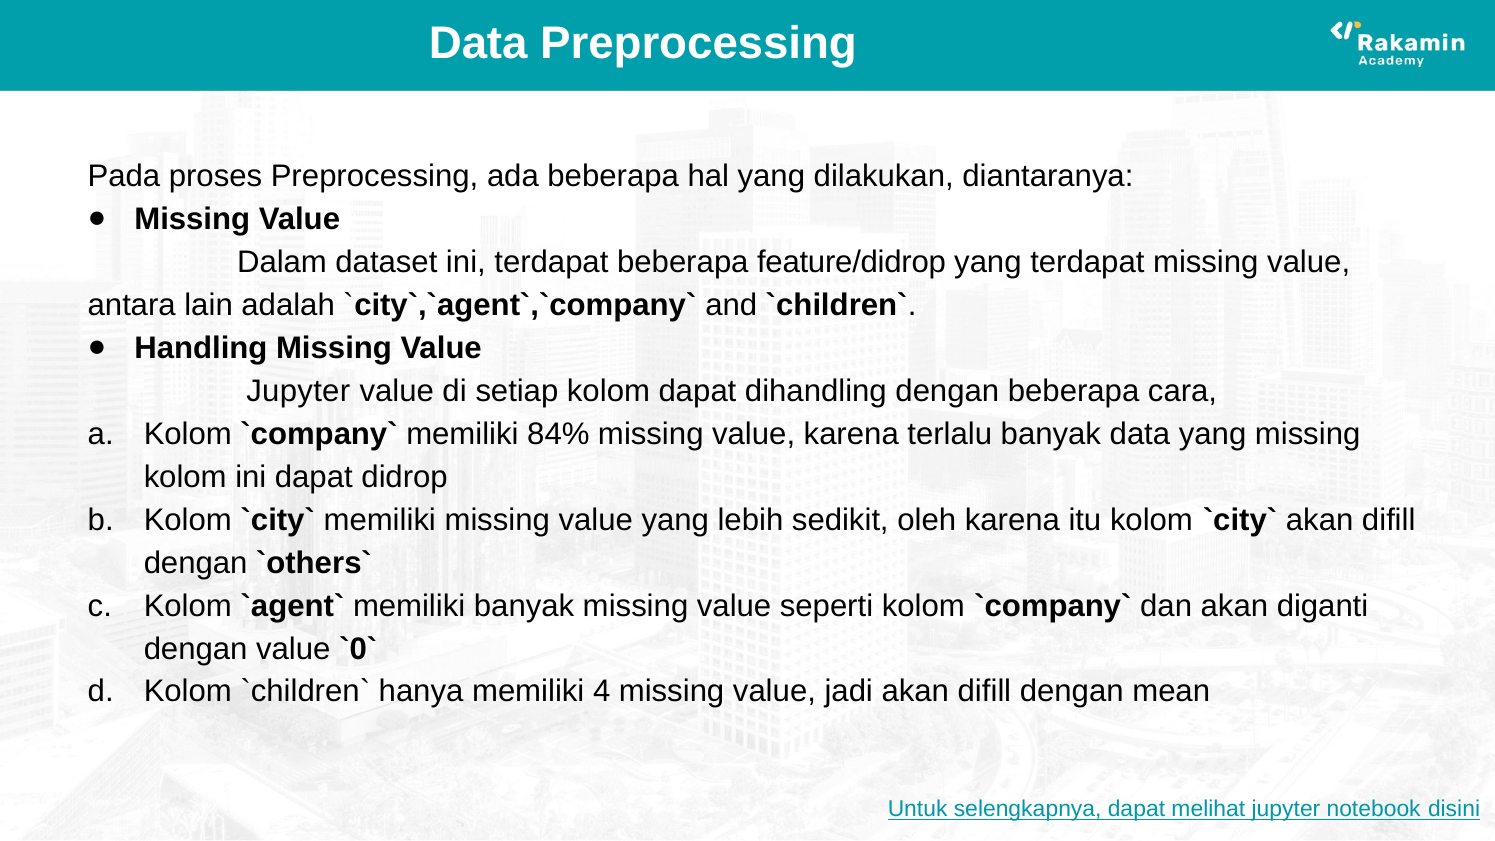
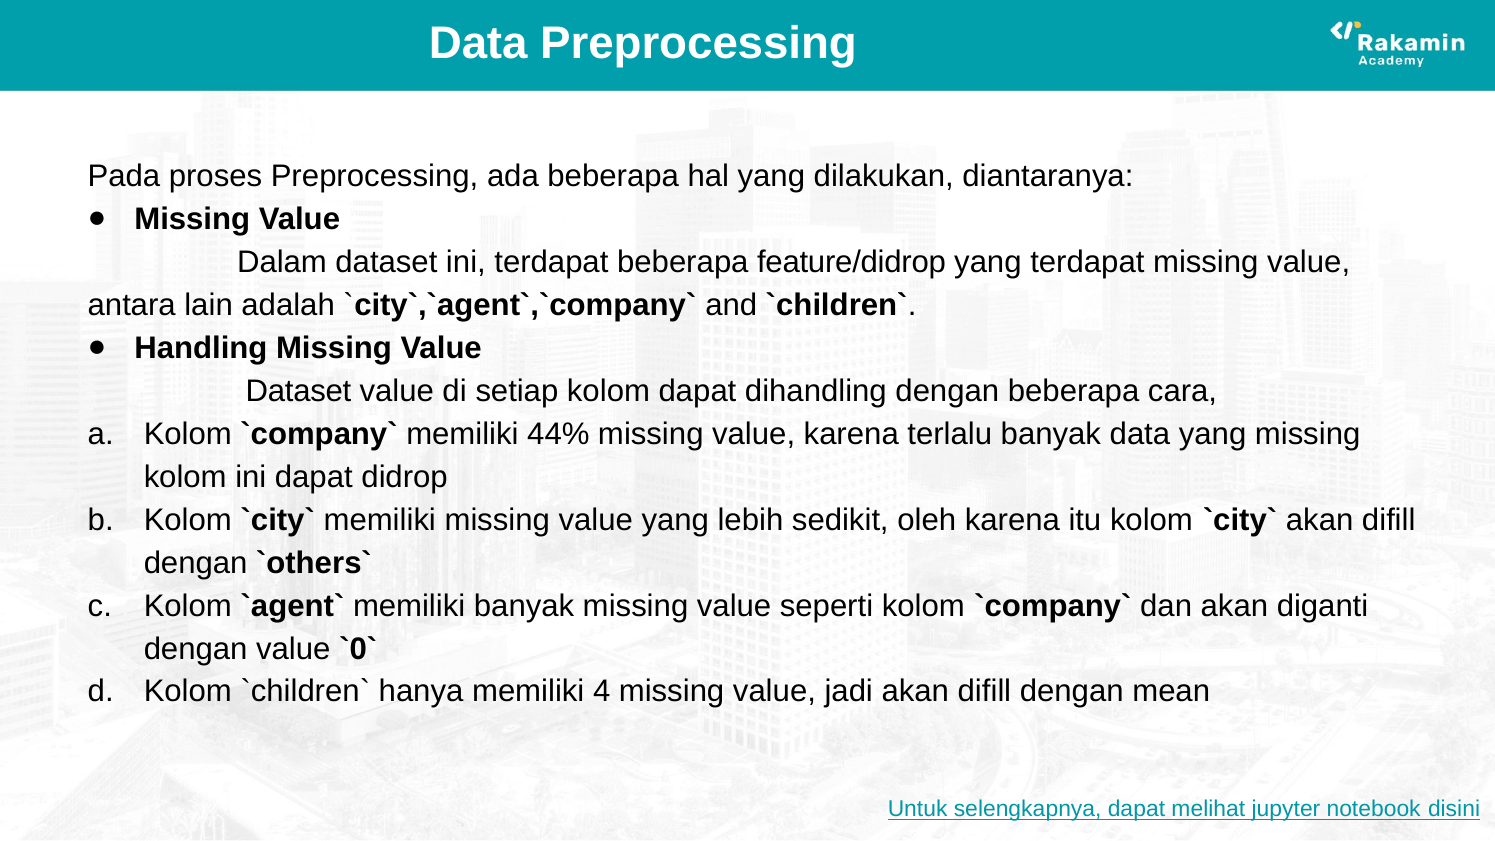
Jupyter: Jupyter -> Dataset (299, 391)
84%: 84% -> 44% (558, 434)
